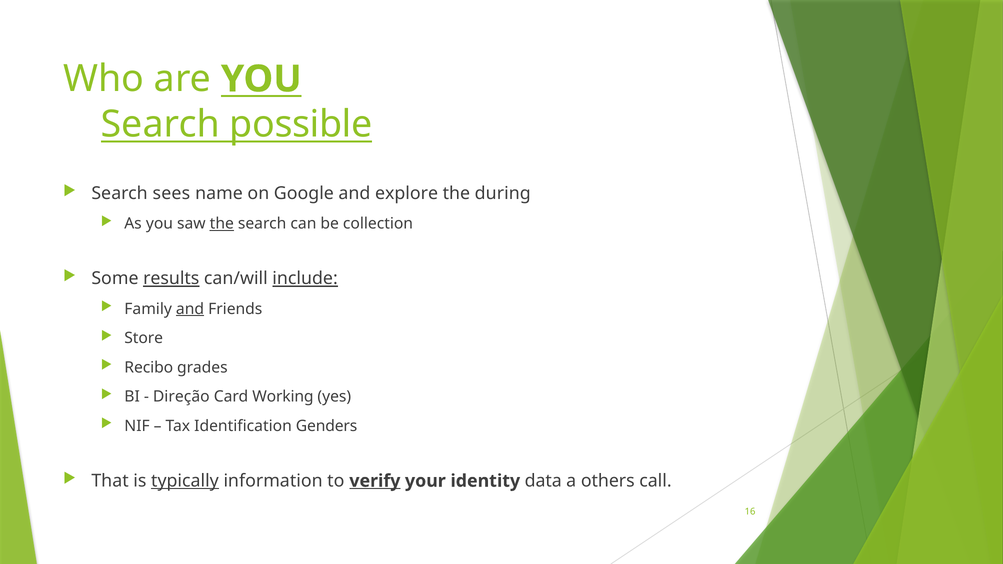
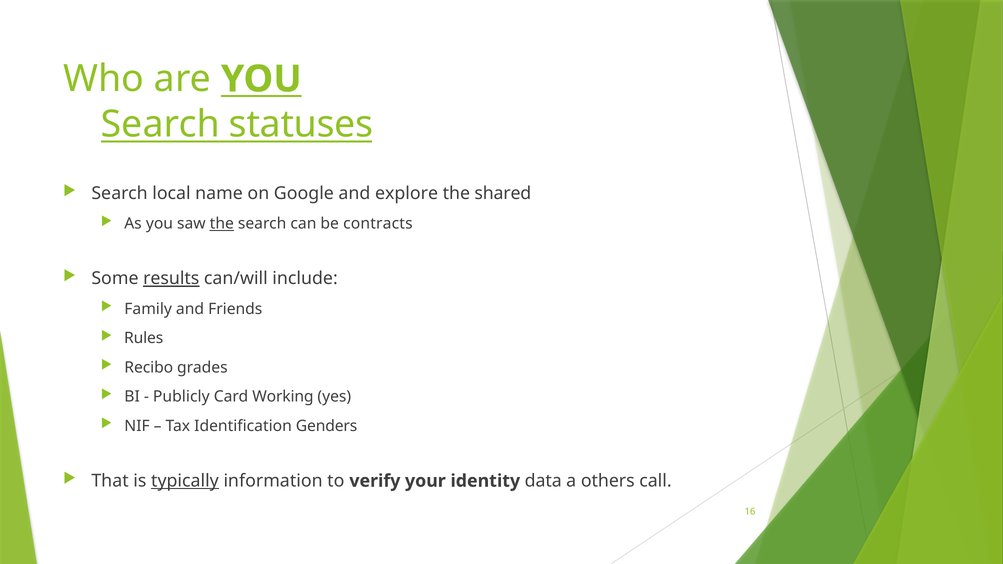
possible: possible -> statuses (301, 124)
sees: sees -> local (171, 193)
during: during -> shared (503, 193)
collection: collection -> contracts (378, 224)
include underline: present -> none (305, 279)
and underline: present -> none (190, 309)
Store: Store -> Rules (144, 338)
Direção: Direção -> Publicly (181, 397)
verify underline: present -> none (375, 481)
